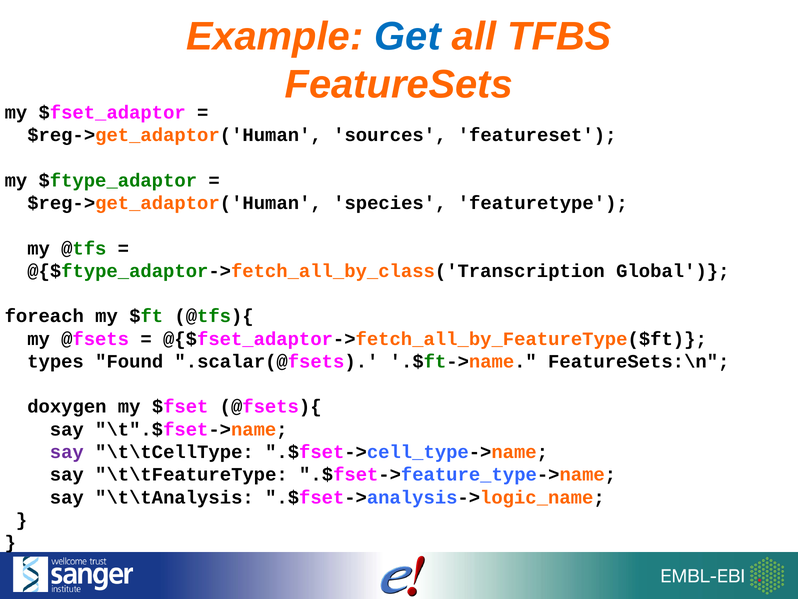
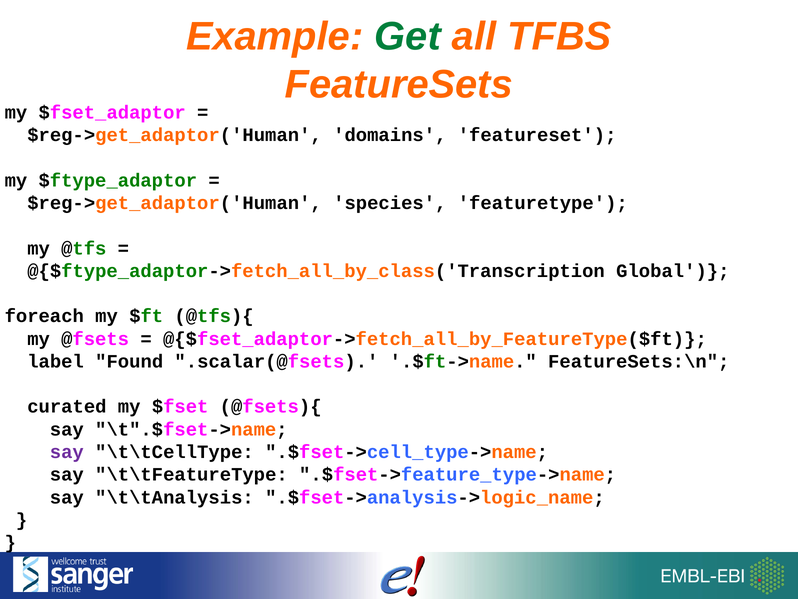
Get colour: blue -> green (408, 37)
sources: sources -> domains (390, 135)
types: types -> label (56, 361)
doxygen: doxygen -> curated (67, 406)
